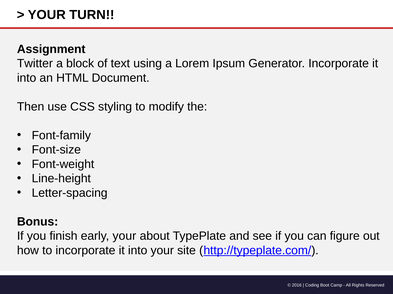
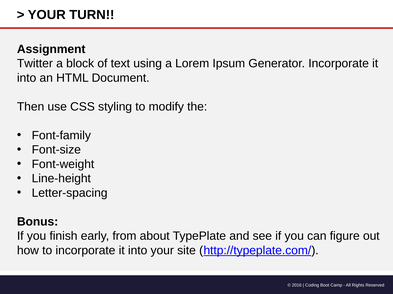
early your: your -> from (124, 237)
